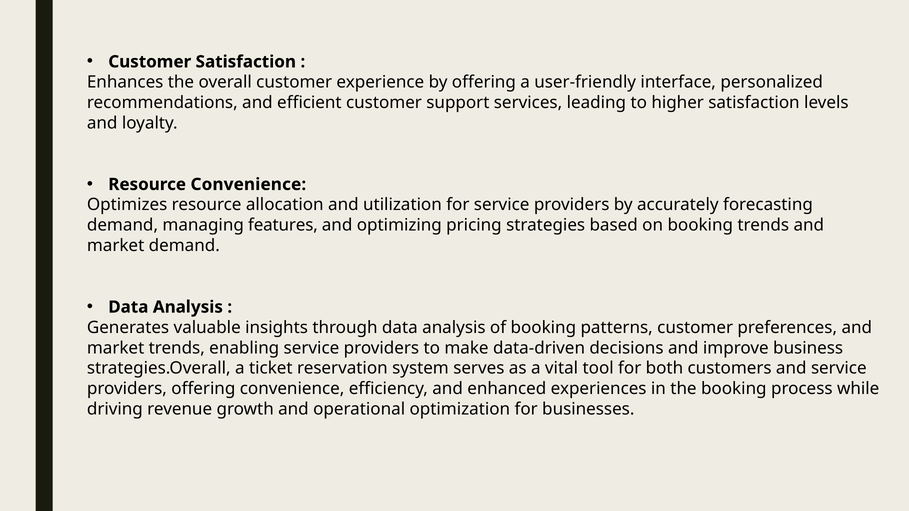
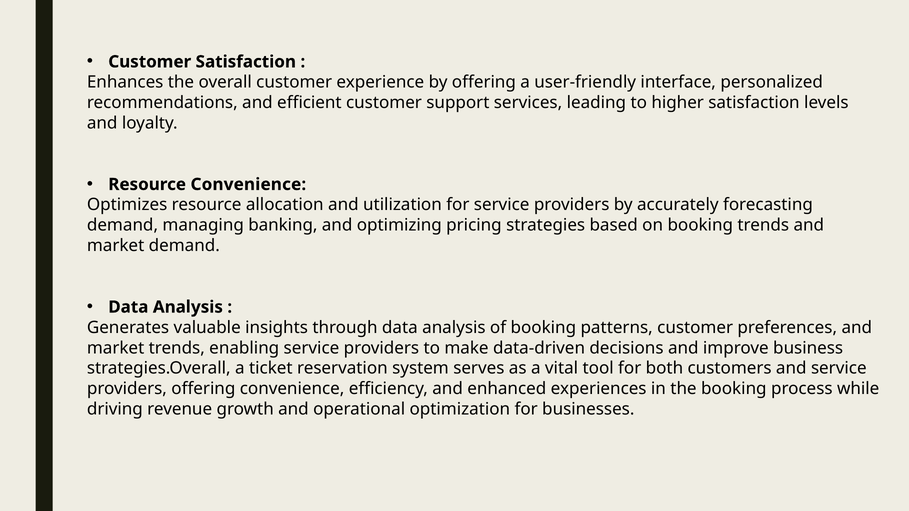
features: features -> banking (283, 225)
